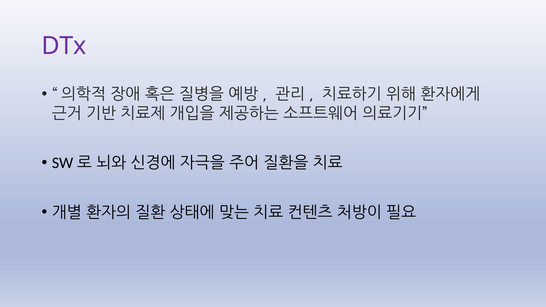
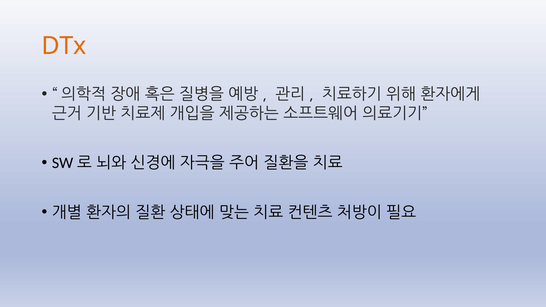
DTx colour: purple -> orange (64, 46)
